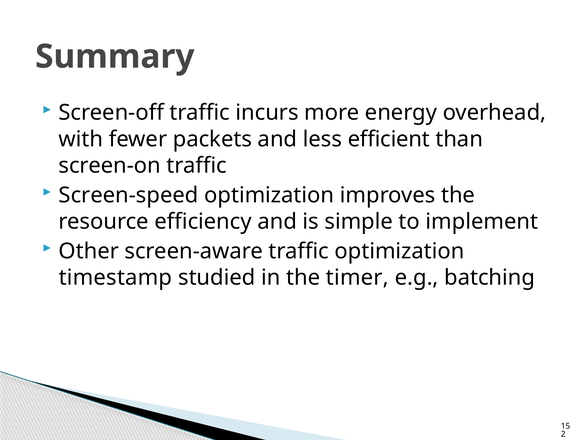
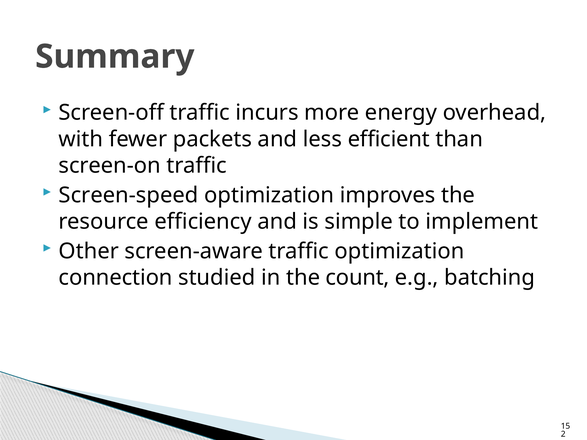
timestamp: timestamp -> connection (116, 278)
timer: timer -> count (358, 278)
